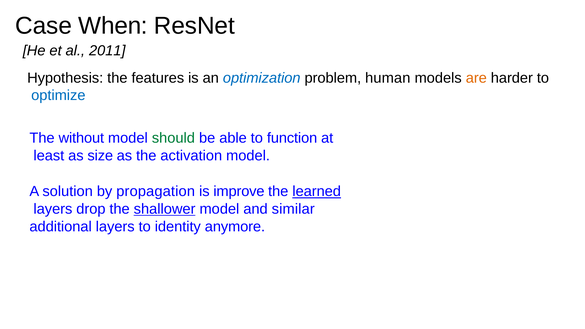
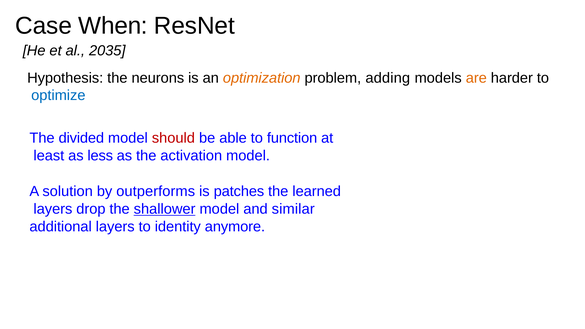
2011: 2011 -> 2035 (107, 51)
features: features -> neurons (158, 78)
optimization colour: blue -> orange (262, 78)
human: human -> adding (388, 78)
without: without -> divided (81, 138)
should colour: green -> red (173, 138)
size: size -> less (100, 156)
propagation: propagation -> outperforms (156, 191)
improve: improve -> patches (239, 191)
learned underline: present -> none (317, 191)
